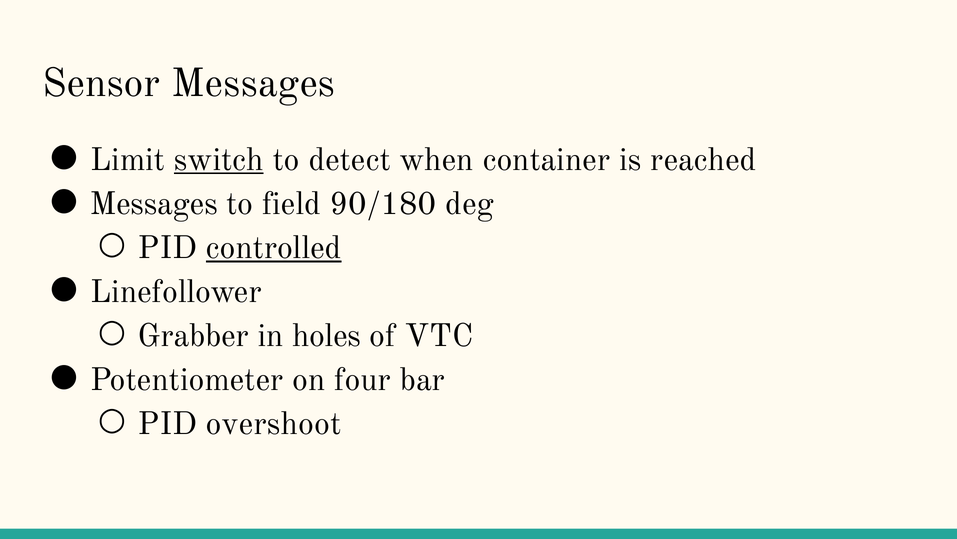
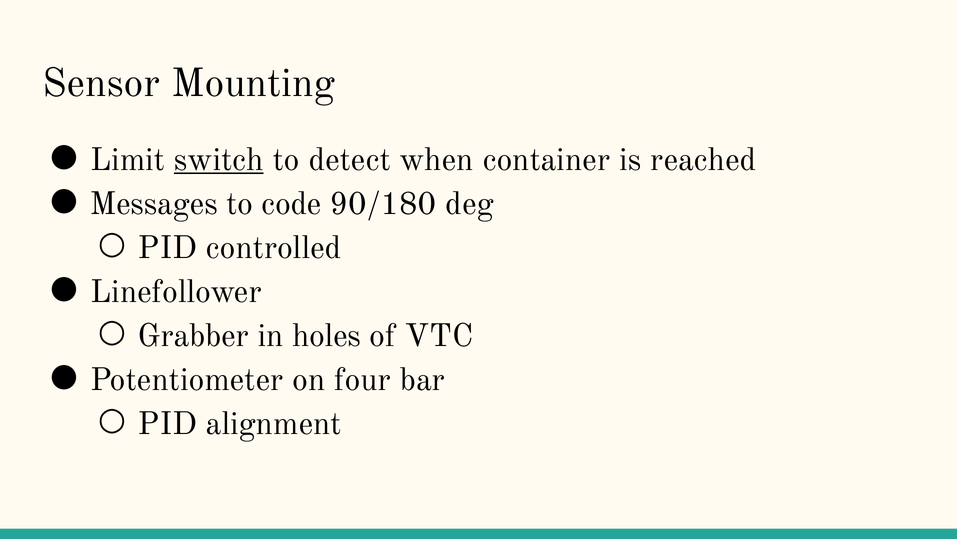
Sensor Messages: Messages -> Mounting (253, 83)
field: field -> code (291, 203)
controlled underline: present -> none (274, 247)
overshoot: overshoot -> alignment (274, 423)
